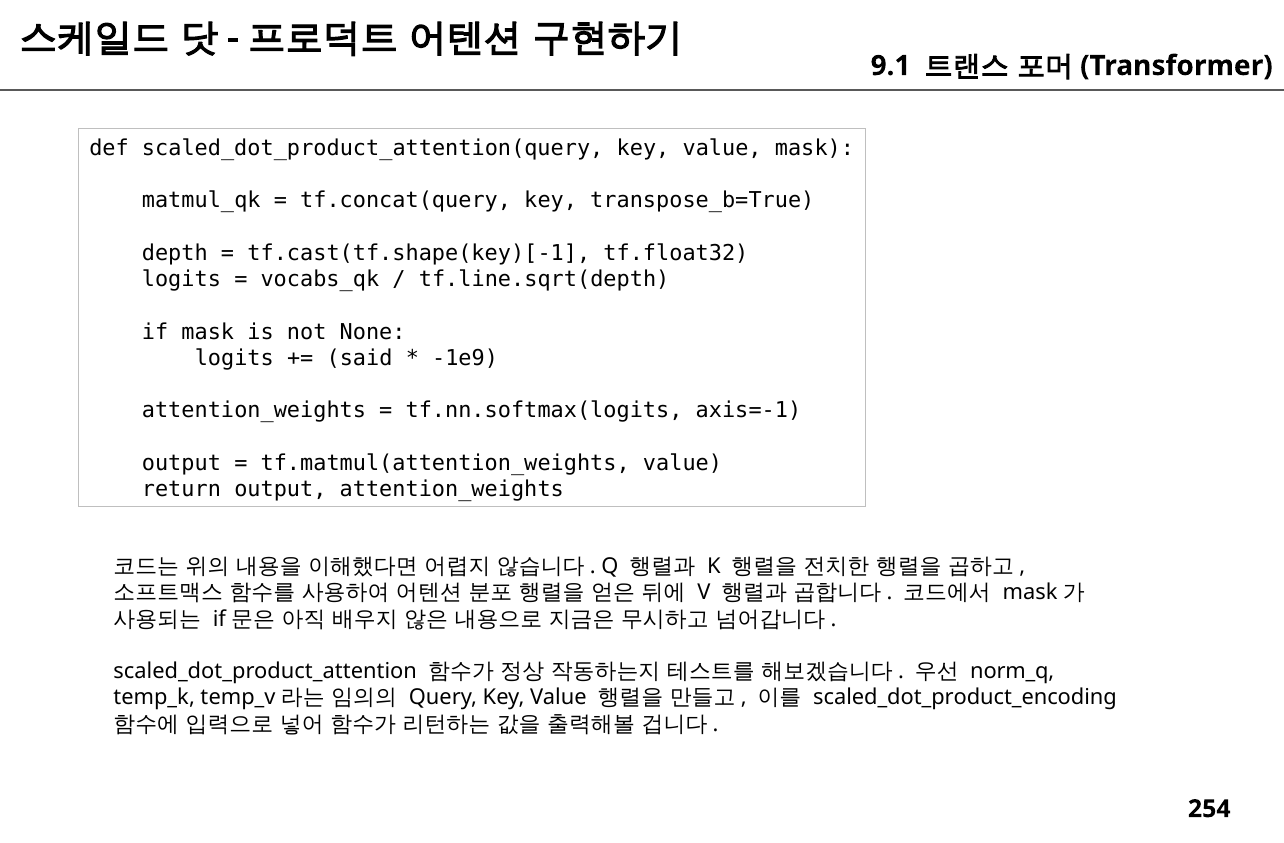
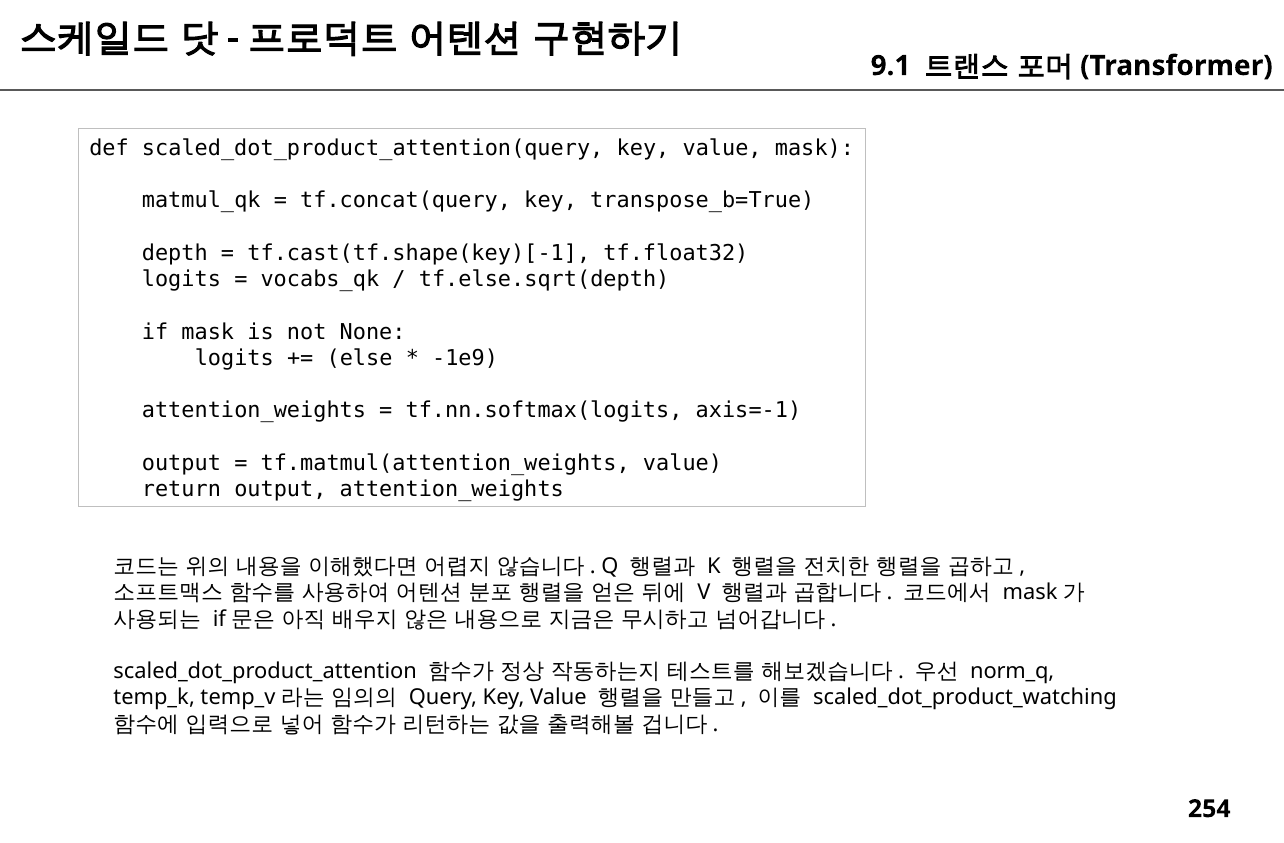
tf.line.sqrt(depth: tf.line.sqrt(depth -> tf.else.sqrt(depth (544, 280)
said: said -> else (360, 358)
scaled_dot_product_encoding: scaled_dot_product_encoding -> scaled_dot_product_watching (965, 698)
